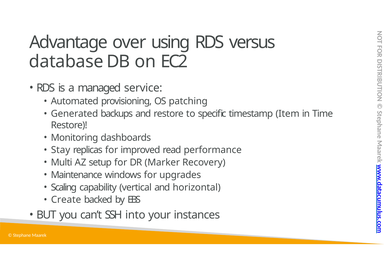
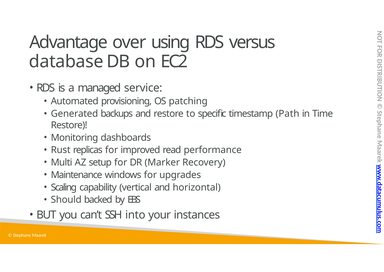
Item: Item -> Path (287, 114)
Stay: Stay -> Rust (61, 150)
Create: Create -> Should (66, 199)
